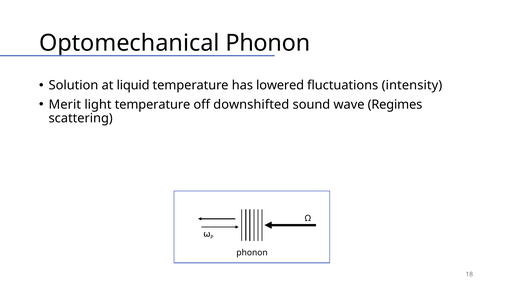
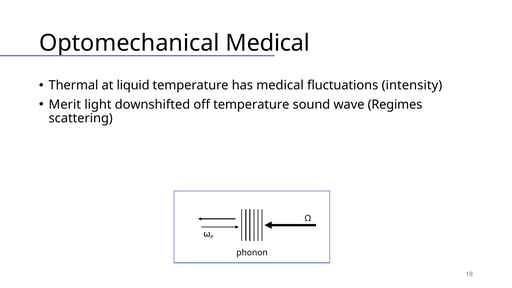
Phonon: Phonon -> Medical (268, 43)
Solution: Solution -> Thermal (74, 85)
has lowered: lowered -> medical (280, 85)
light temperature: temperature -> downshifted (152, 105)
off downshifted: downshifted -> temperature (251, 105)
